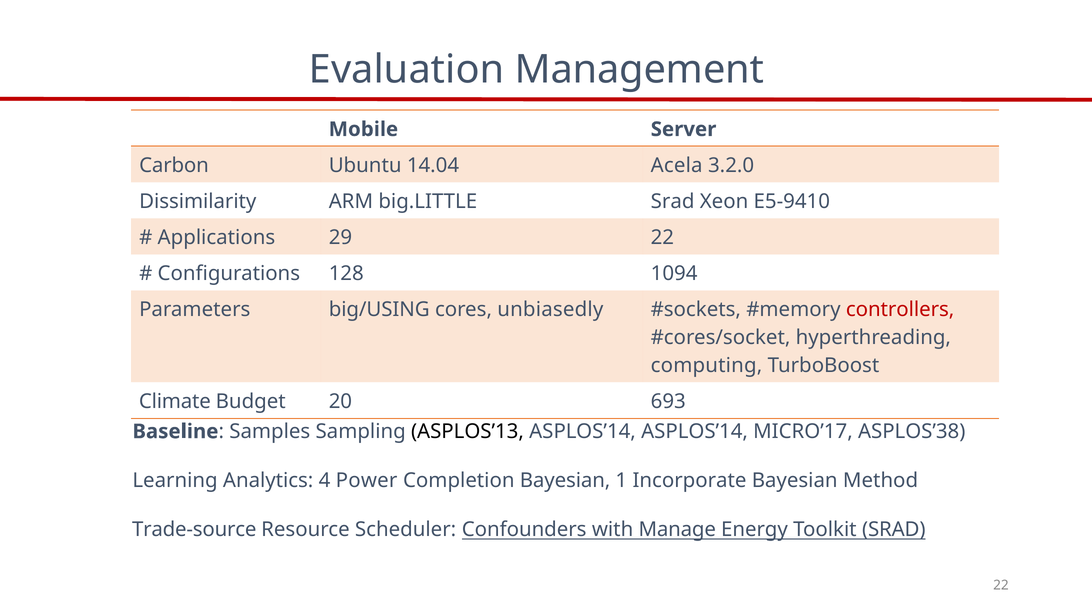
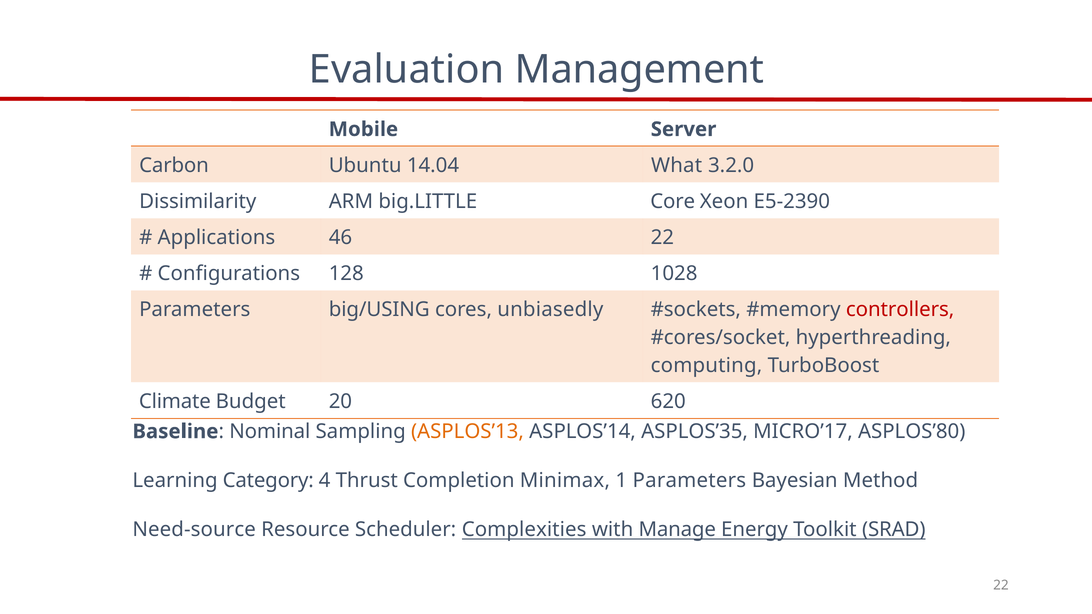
Acela: Acela -> What (677, 165)
big.LITTLE Srad: Srad -> Core (673, 202)
E5-9410: E5-9410 -> E5-2390 (792, 202)
29: 29 -> 46 (340, 238)
1094: 1094 -> 1028 (674, 274)
693: 693 -> 620 (668, 402)
Samples: Samples -> Nominal (270, 432)
ASPLOS’13 colour: black -> orange (467, 432)
ASPLOS’14 ASPLOS’14: ASPLOS’14 -> ASPLOS’35 (695, 432)
ASPLOS’38: ASPLOS’38 -> ASPLOS’80 (912, 432)
Analytics: Analytics -> Category (268, 481)
Power: Power -> Thrust (367, 481)
Completion Bayesian: Bayesian -> Minimax (565, 481)
1 Incorporate: Incorporate -> Parameters (689, 481)
Trade-source: Trade-source -> Need-source (194, 530)
Confounders: Confounders -> Complexities (524, 530)
